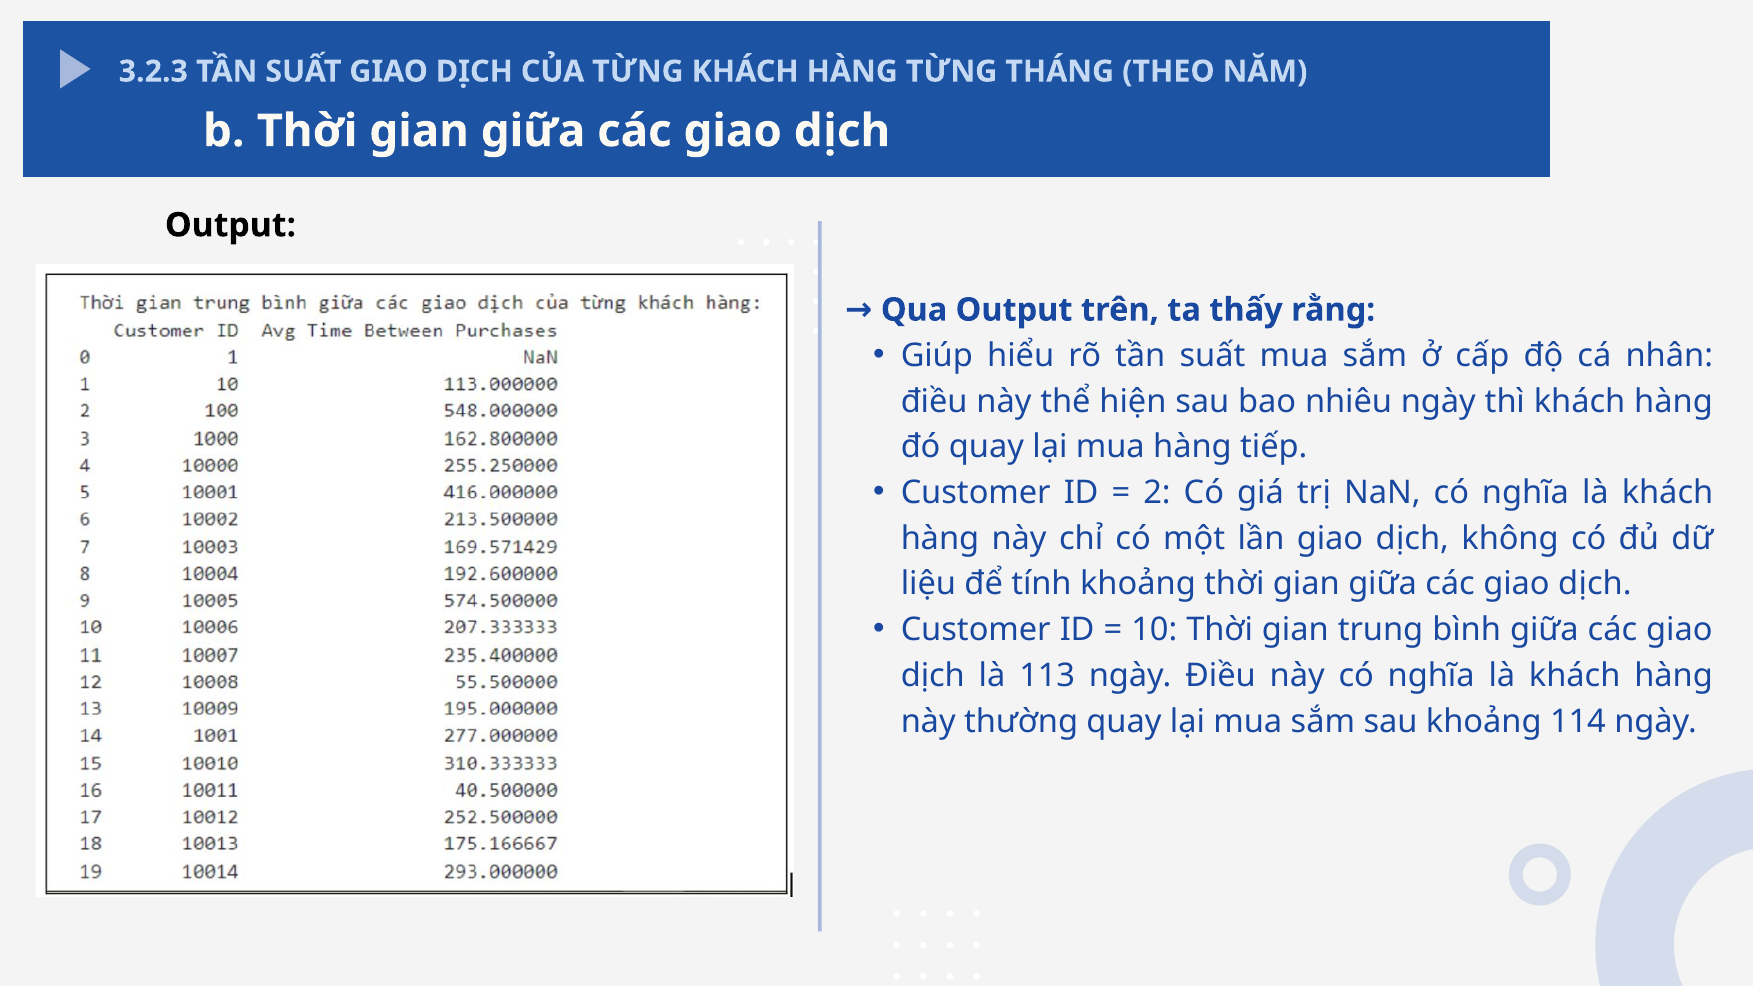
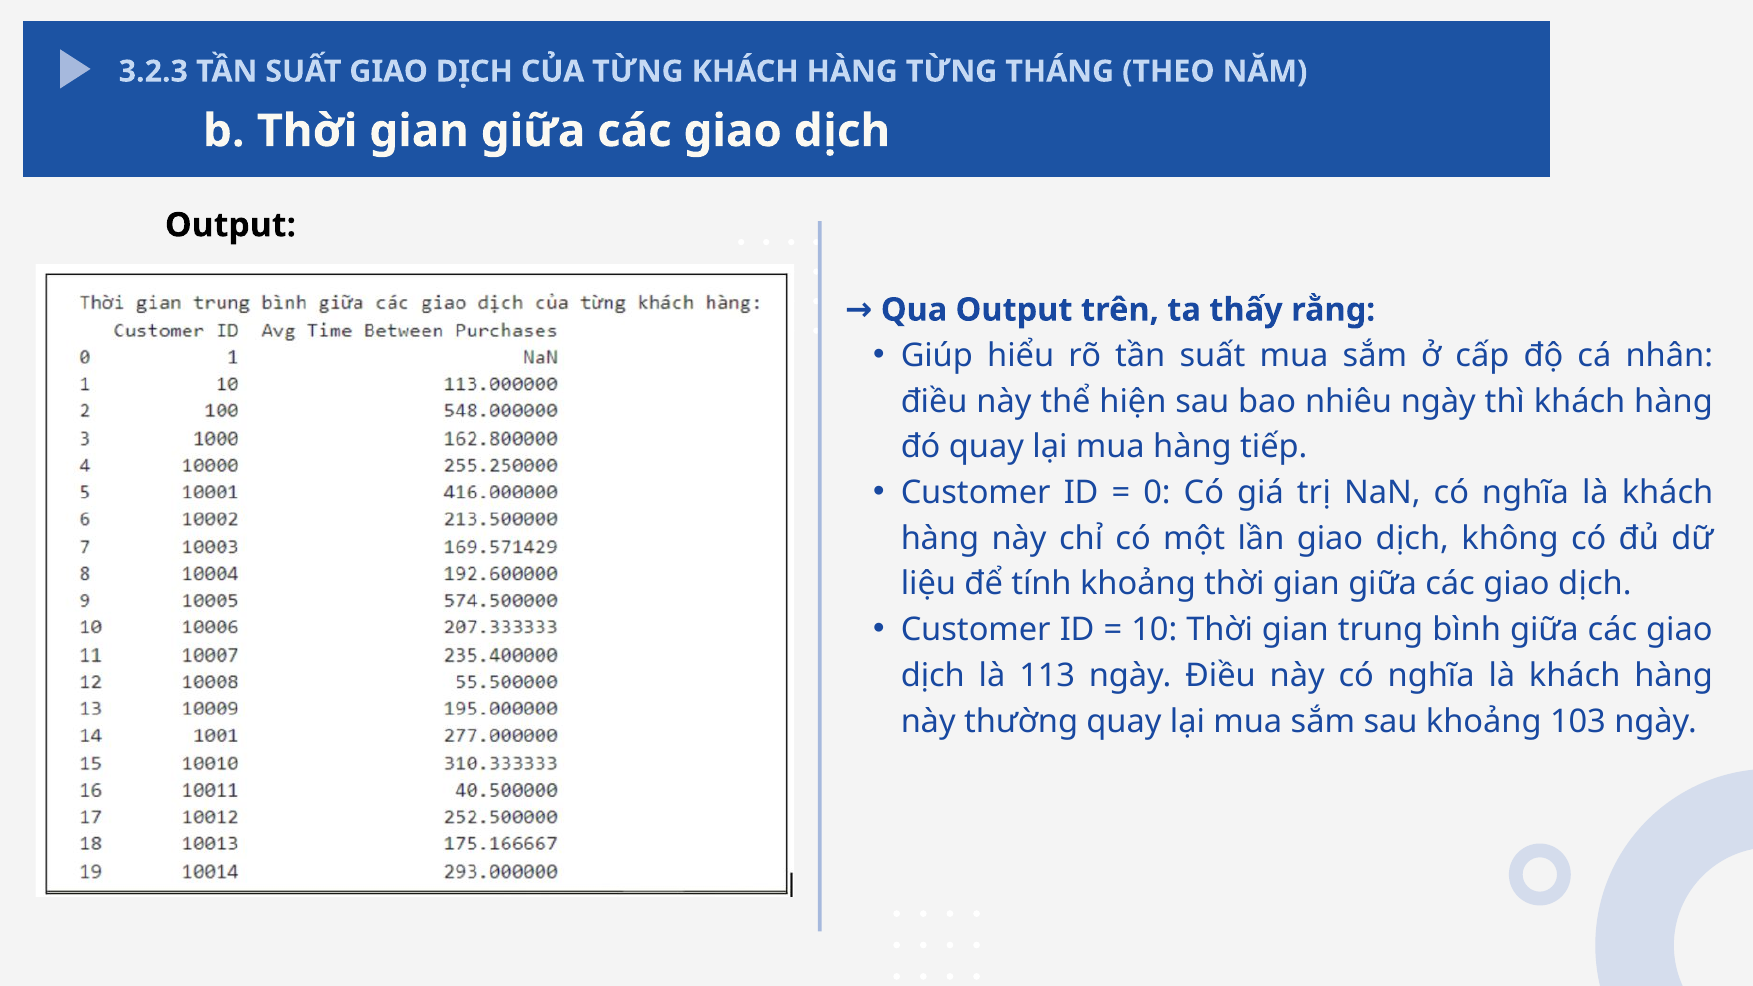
2: 2 -> 0 (1157, 493)
114: 114 -> 103 (1578, 721)
